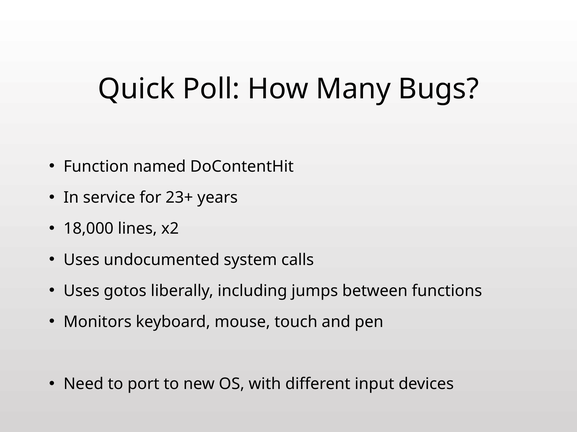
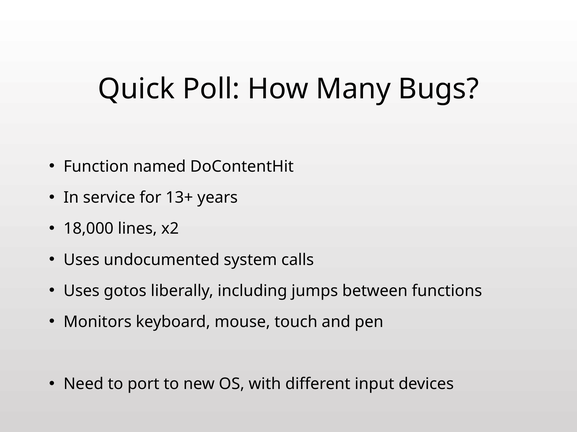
23+: 23+ -> 13+ (179, 198)
